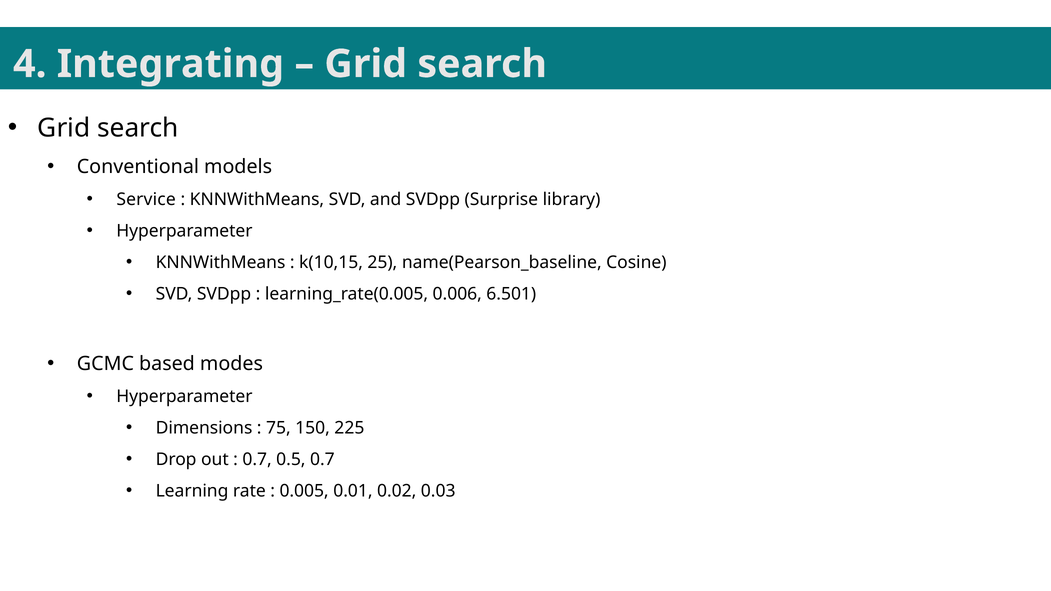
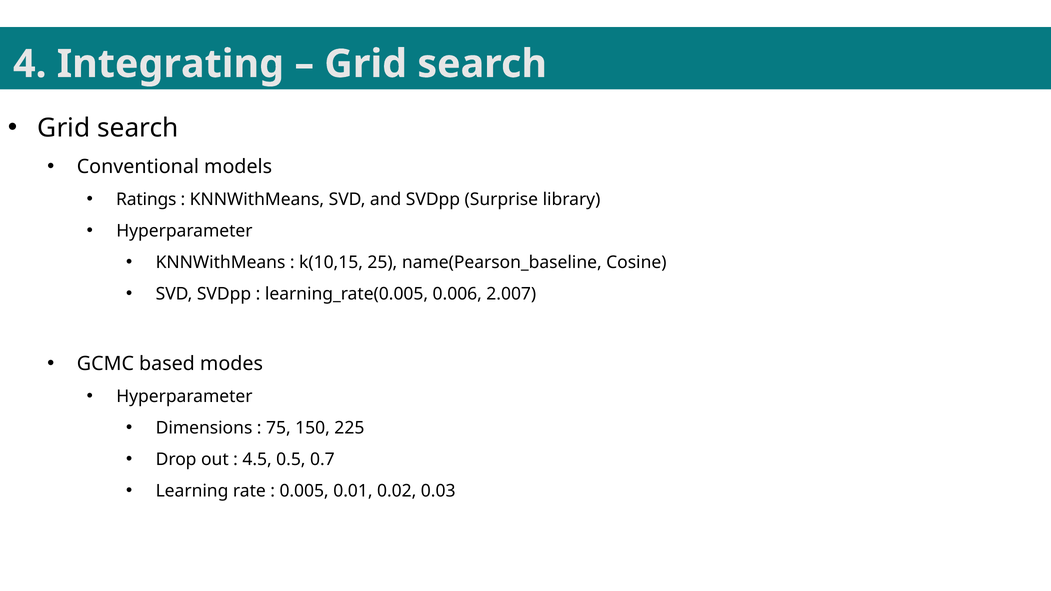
Service: Service -> Ratings (146, 200)
6.501: 6.501 -> 2.007 (511, 294)
0.7: 0.7 -> 4.5 (257, 460)
